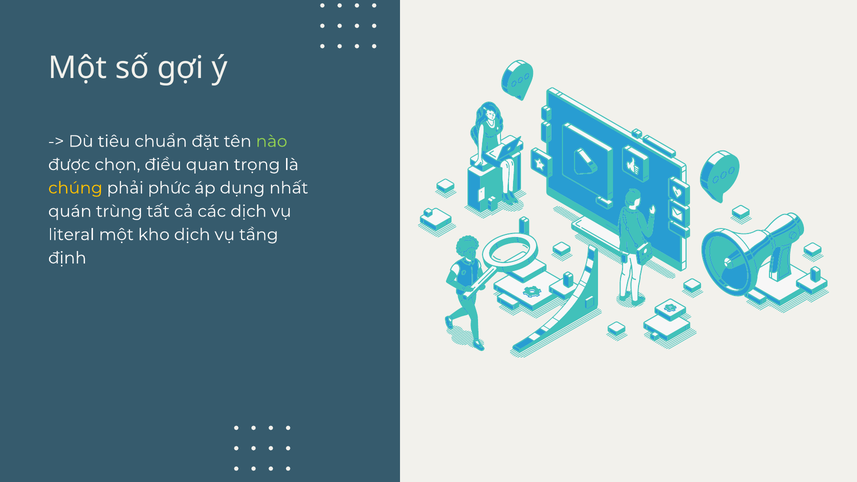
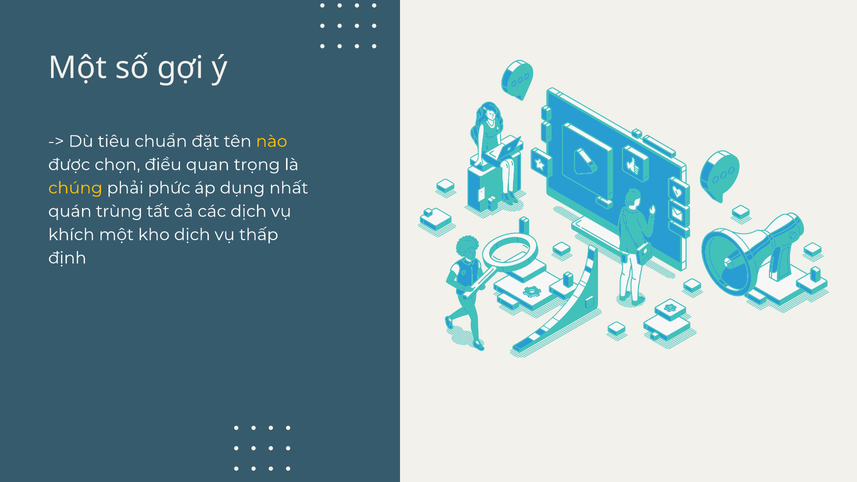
nào colour: light green -> yellow (272, 141)
literal: literal -> khích (71, 235)
tầng: tầng -> thấp (259, 235)
